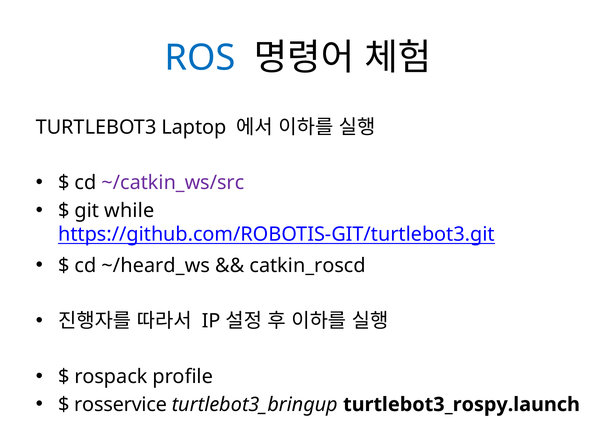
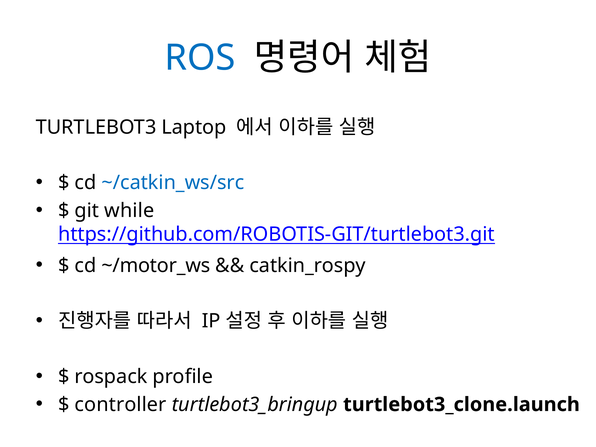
~/catkin_ws/src colour: purple -> blue (173, 183)
~/heard_ws: ~/heard_ws -> ~/motor_ws (156, 265)
catkin_roscd: catkin_roscd -> catkin_rospy (308, 265)
rosservice: rosservice -> controller (121, 405)
turtlebot3_rospy.launch: turtlebot3_rospy.launch -> turtlebot3_clone.launch (461, 405)
